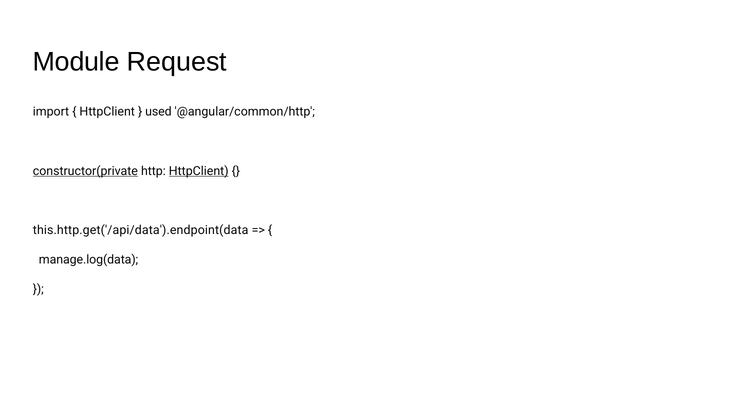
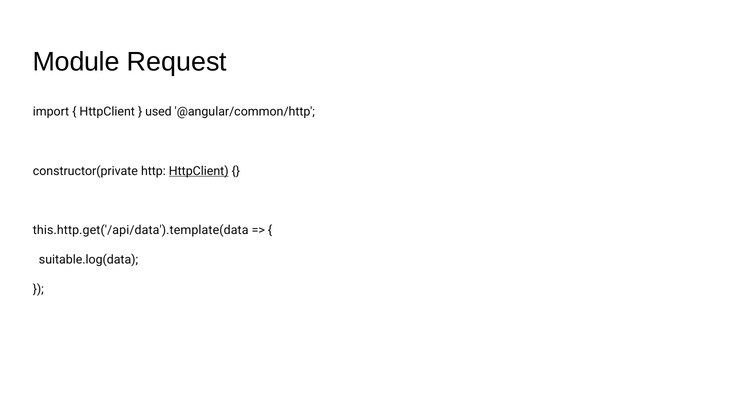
constructor(private underline: present -> none (85, 171)
this.http.get('/api/data').endpoint(data: this.http.get('/api/data').endpoint(data -> this.http.get('/api/data').template(data (141, 230)
manage.log(data: manage.log(data -> suitable.log(data (89, 259)
